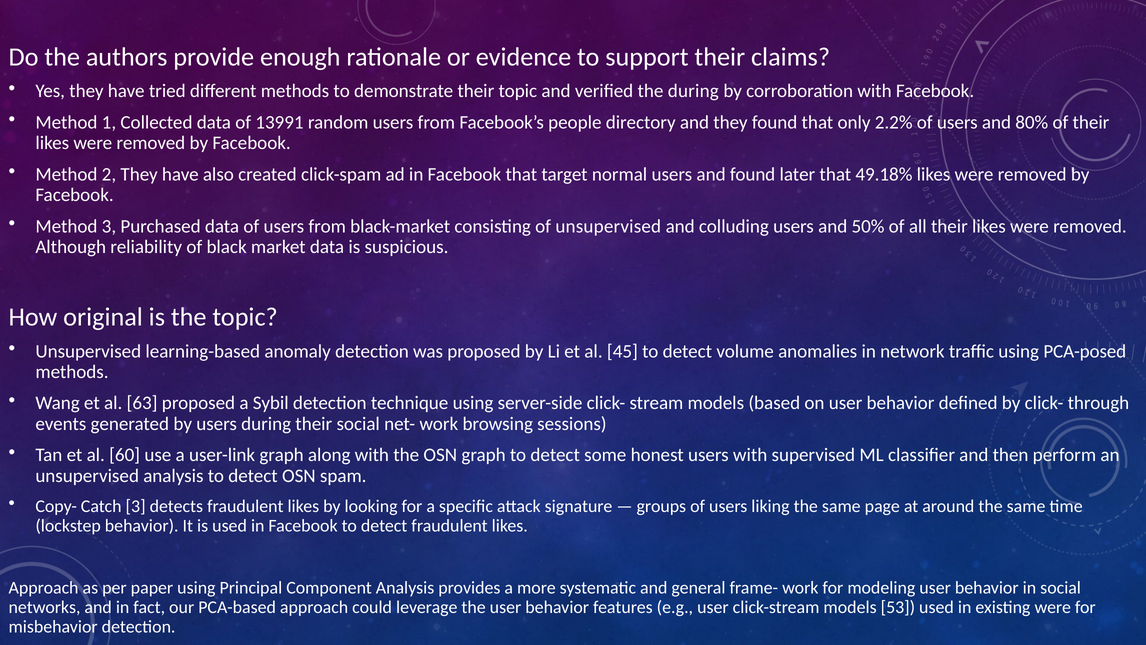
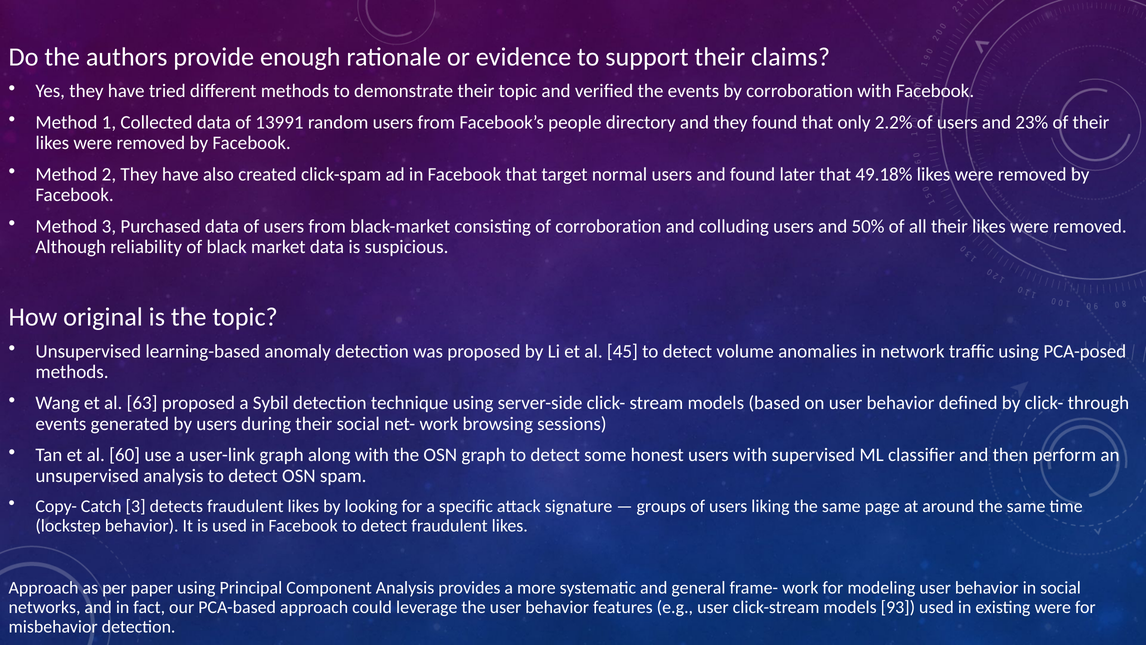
the during: during -> events (693, 91)
80%: 80% -> 23% (1032, 122)
of unsupervised: unsupervised -> corroboration (608, 226)
53: 53 -> 93 (898, 607)
